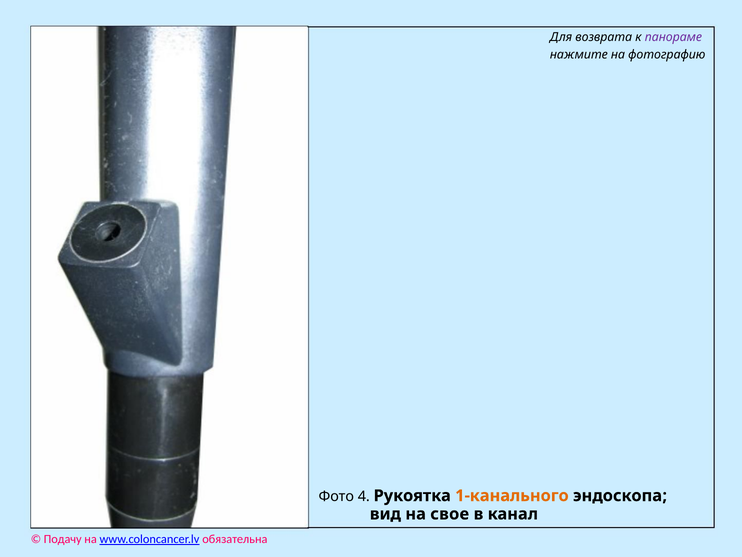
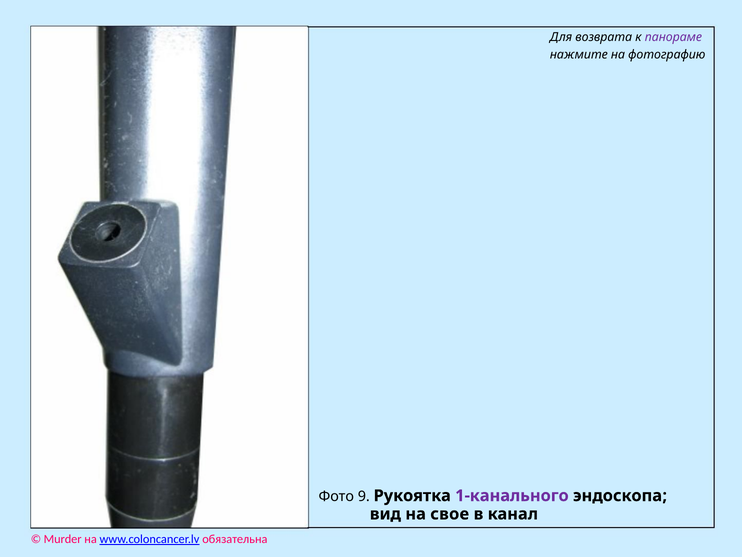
4: 4 -> 9 (364, 496)
1-канального colour: orange -> purple (512, 495)
Подачу: Подачу -> Murder (63, 539)
